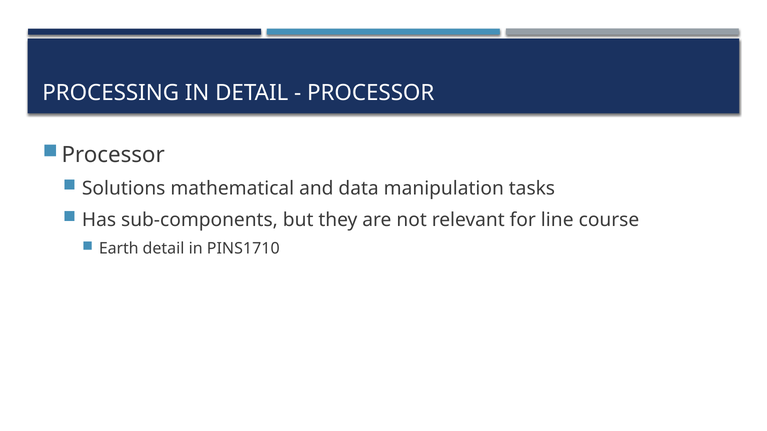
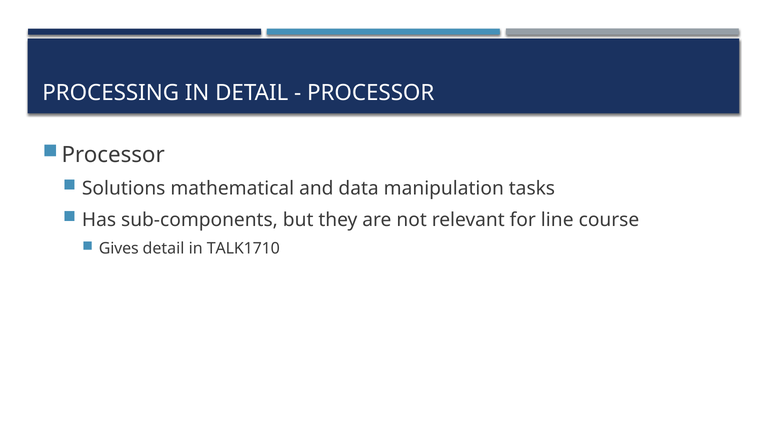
Earth: Earth -> Gives (119, 249)
PINS1710: PINS1710 -> TALK1710 (243, 249)
